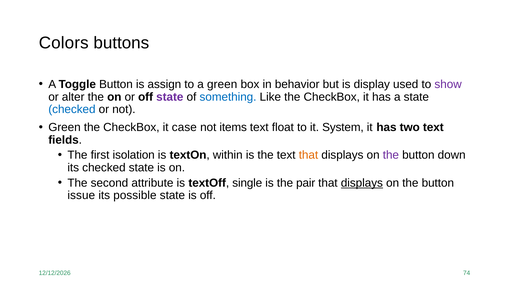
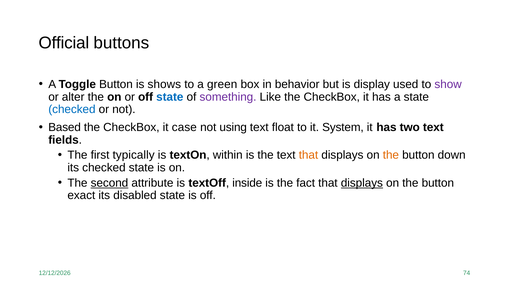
Colors: Colors -> Official (64, 43)
assign: assign -> shows (164, 84)
state colour: purple -> blue (170, 97)
something colour: blue -> purple (228, 97)
Green: Green -> Based (65, 127)
items: items -> using (233, 127)
isolation: isolation -> typically (134, 155)
the colour: purple -> orange (391, 155)
second underline: none -> present (109, 183)
single: single -> inside (247, 183)
pair: pair -> fact (306, 183)
issue: issue -> exact (81, 196)
possible: possible -> disabled (135, 196)
